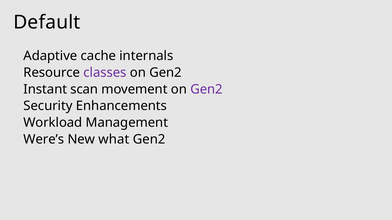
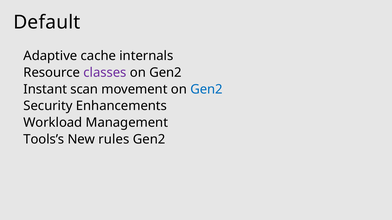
Gen2 colour: purple -> blue (207, 89)
Were’s: Were’s -> Tools’s (44, 140)
what: what -> rules (114, 140)
